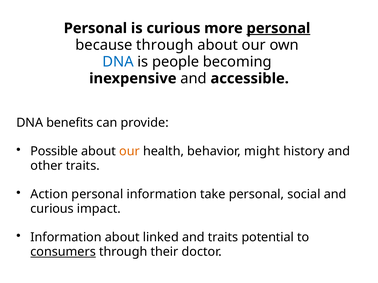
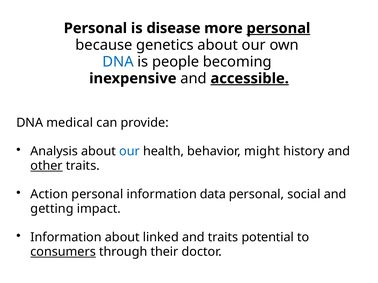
is curious: curious -> disease (174, 28)
because through: through -> genetics (165, 45)
accessible underline: none -> present (250, 79)
benefits: benefits -> medical (70, 123)
Possible: Possible -> Analysis (54, 152)
our colour: orange -> blue (129, 152)
other underline: none -> present (47, 166)
take: take -> data (213, 195)
curious: curious -> getting (52, 209)
